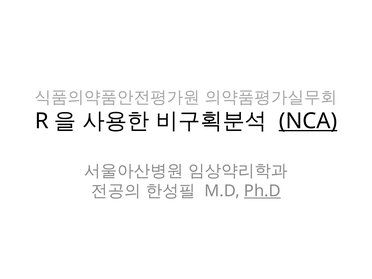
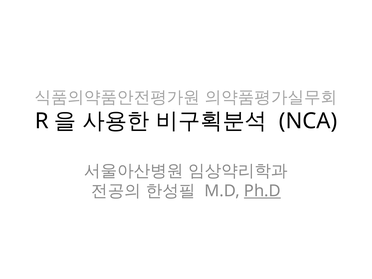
NCA underline: present -> none (308, 121)
